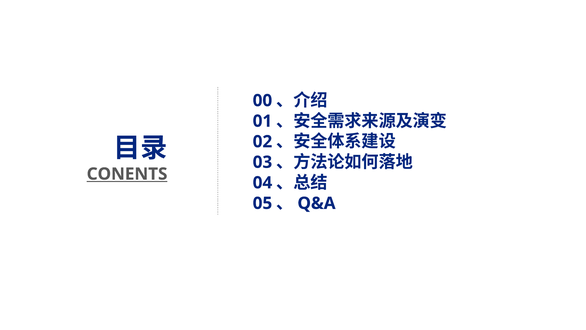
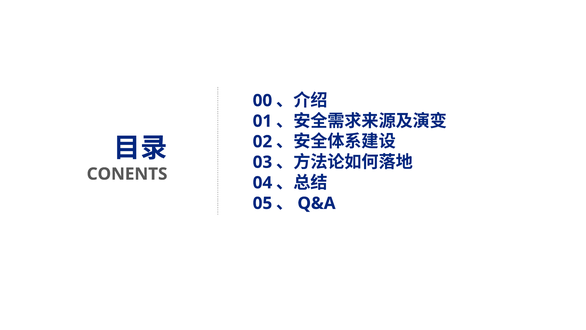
CONENTS underline: present -> none (127, 174)
